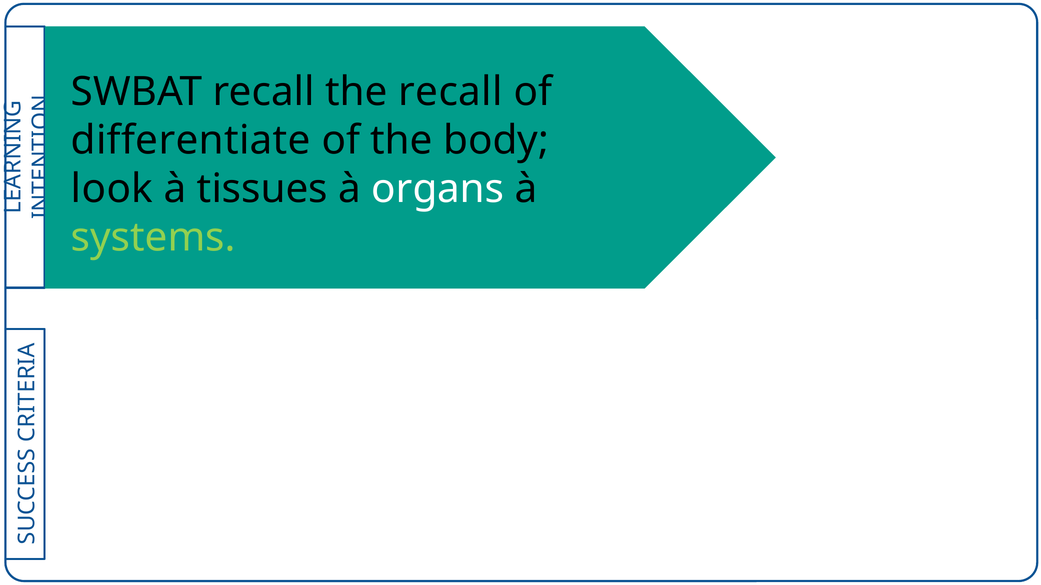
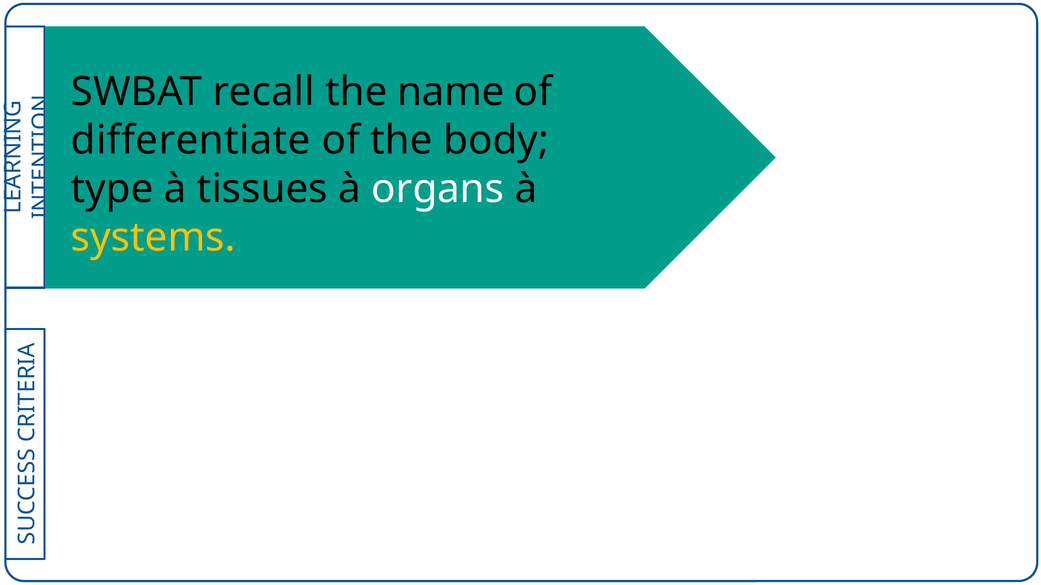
the recall: recall -> name (451, 92)
look: look -> type (112, 189)
systems colour: light green -> yellow (153, 238)
